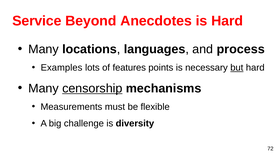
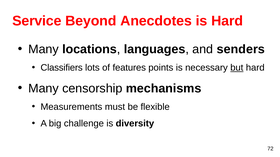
process: process -> senders (241, 49)
Examples: Examples -> Classifiers (62, 68)
censorship underline: present -> none (92, 89)
